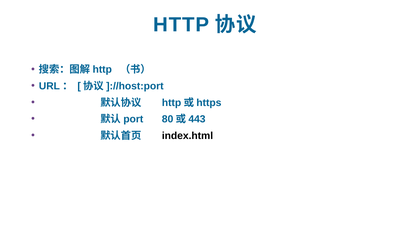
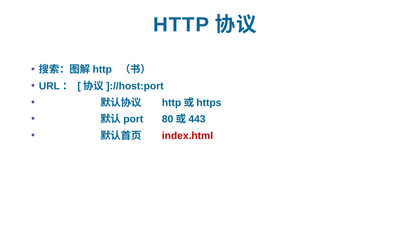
index.html colour: black -> red (187, 136)
